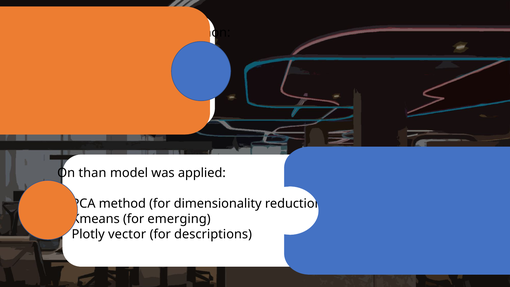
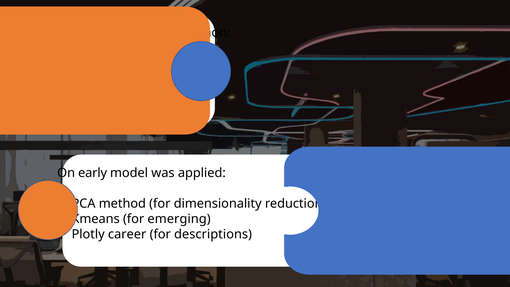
than: than -> early (93, 173)
vector: vector -> career (127, 234)
